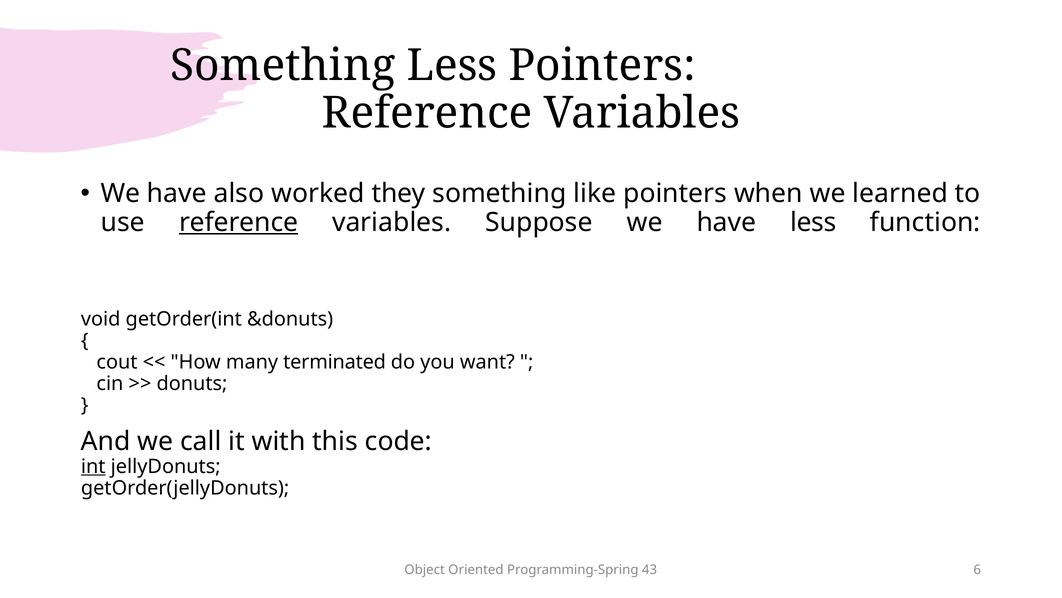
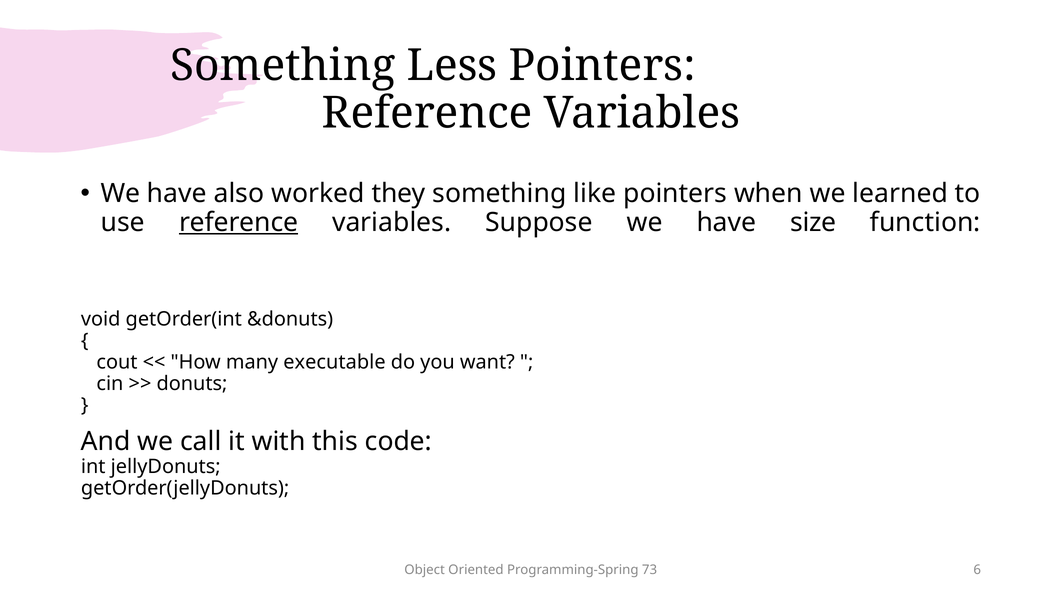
have less: less -> size (813, 222)
terminated: terminated -> executable (334, 362)
int underline: present -> none (93, 466)
43: 43 -> 73 (650, 569)
